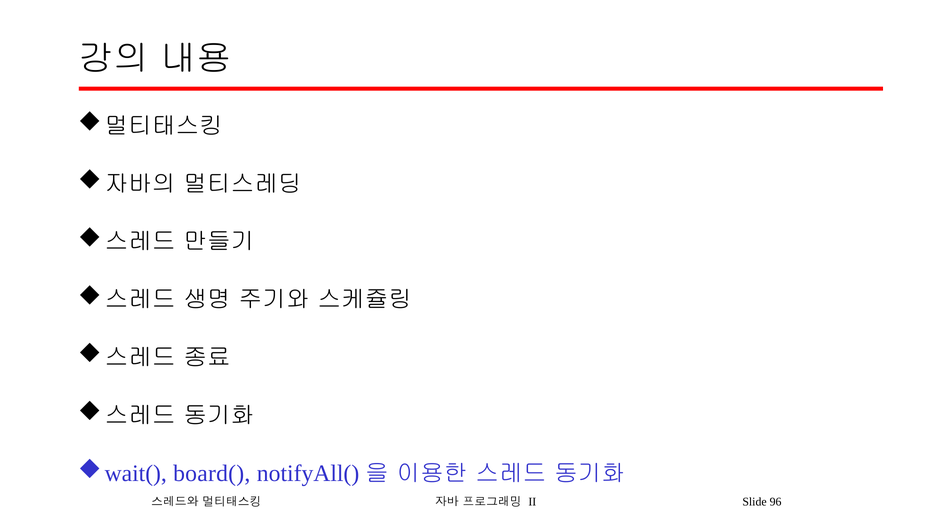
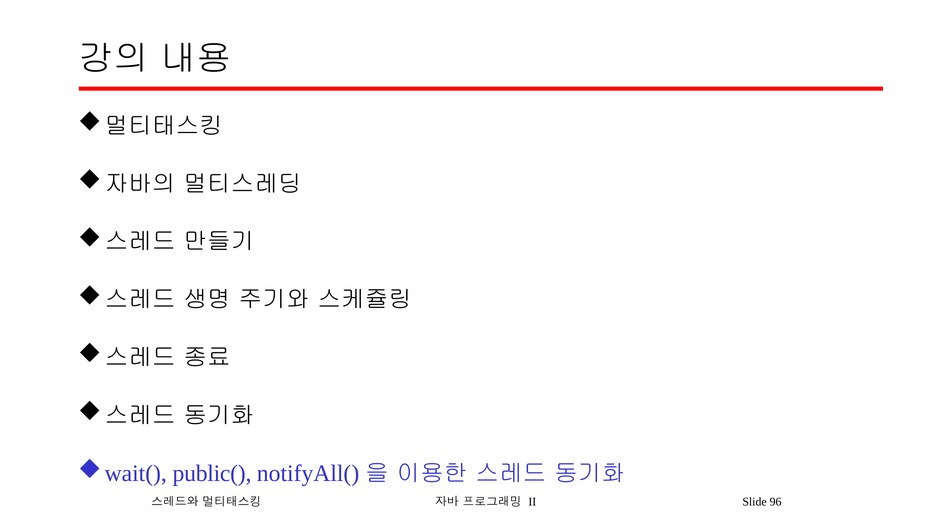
board(: board( -> public( (212, 473)
